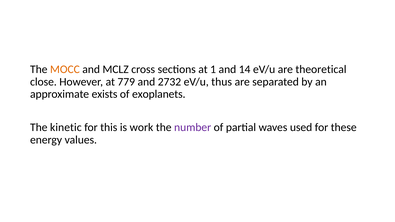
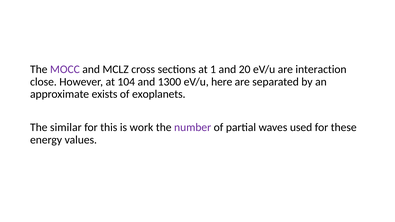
MOCC colour: orange -> purple (65, 69)
14: 14 -> 20 (245, 69)
theoretical: theoretical -> interaction (321, 69)
779: 779 -> 104 (126, 82)
2732: 2732 -> 1300 (169, 82)
thus: thus -> here (222, 82)
kinetic: kinetic -> similar (66, 127)
